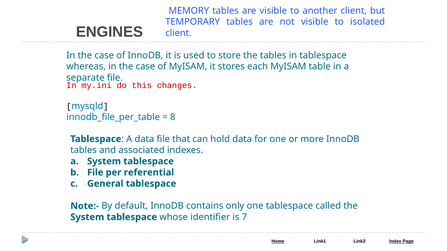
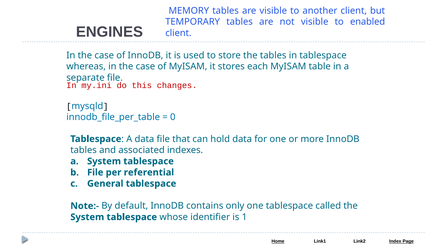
isolated: isolated -> enabled (368, 22)
8: 8 -> 0 (173, 117)
7: 7 -> 1 (244, 217)
